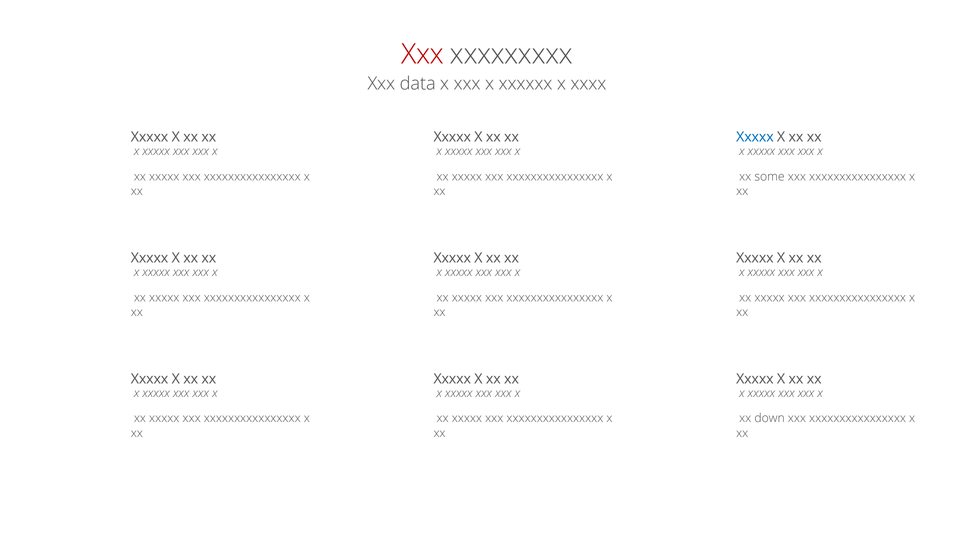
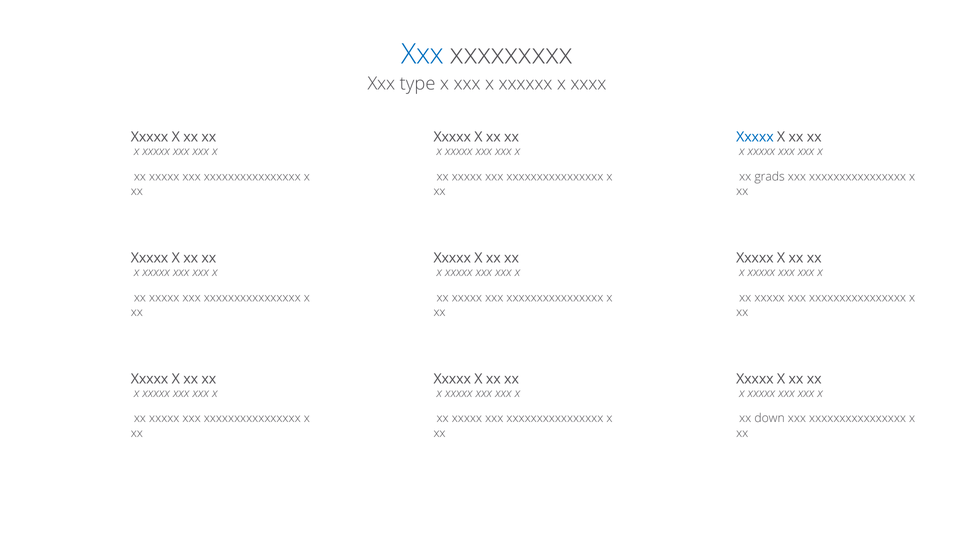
Xxx colour: red -> blue (423, 54)
data: data -> type (418, 84)
some: some -> grads (770, 177)
